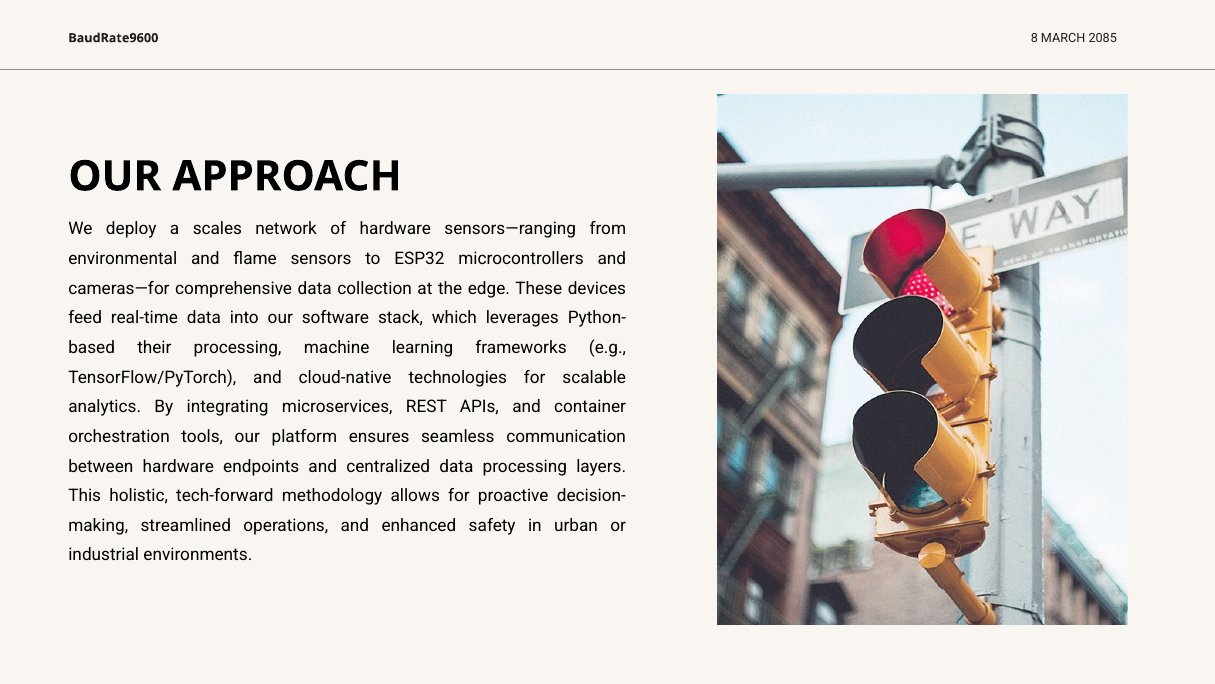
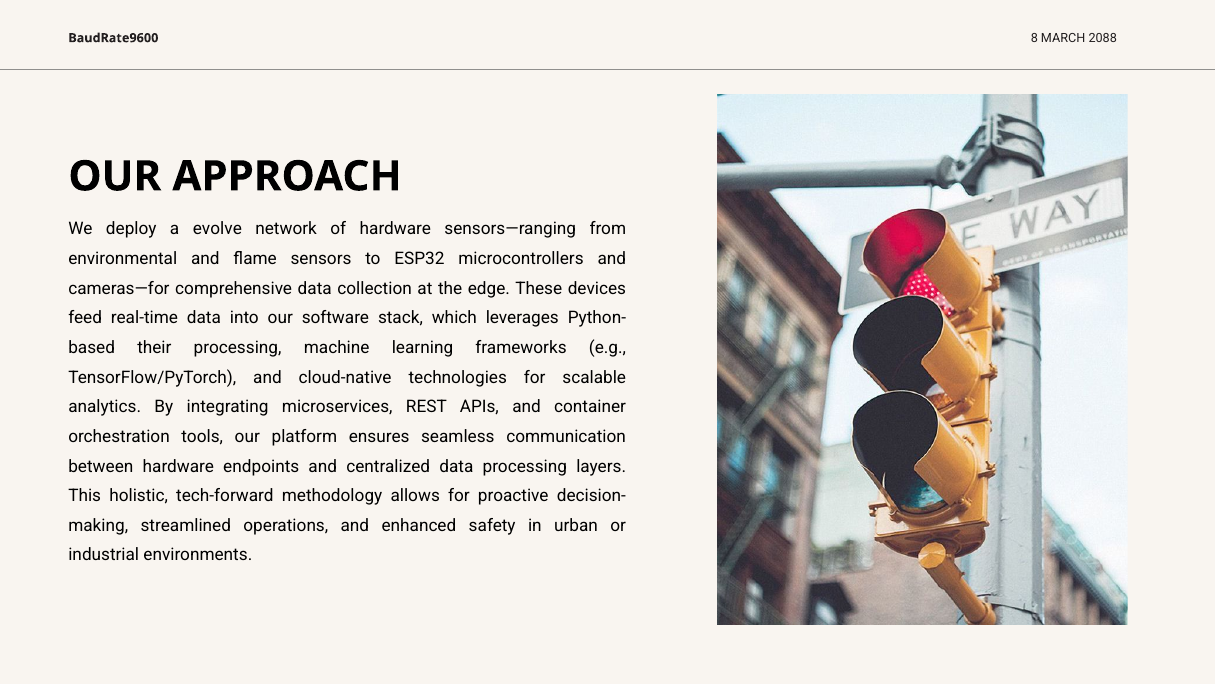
2085: 2085 -> 2088 (1103, 38)
scales: scales -> evolve (217, 229)
